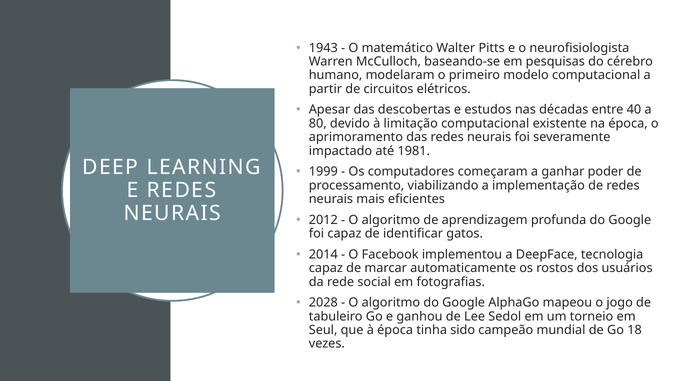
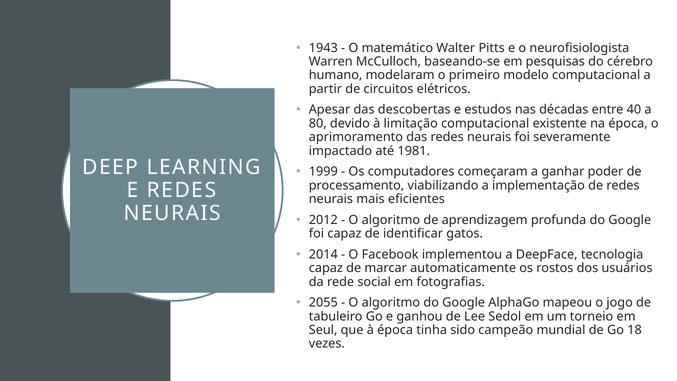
2028: 2028 -> 2055 (323, 302)
